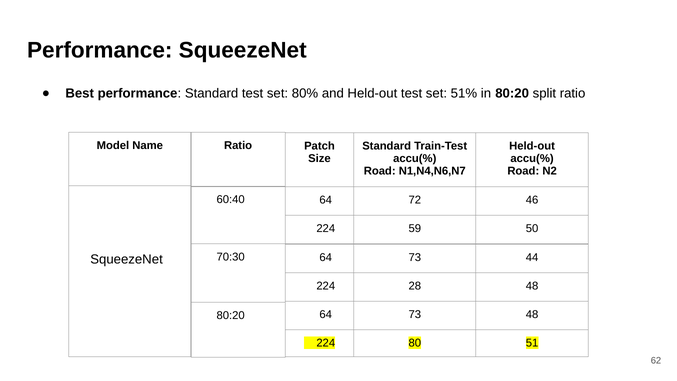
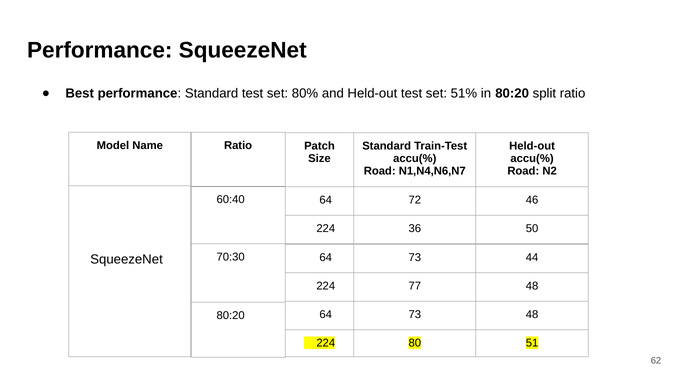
59: 59 -> 36 (415, 229)
28: 28 -> 77 (415, 286)
